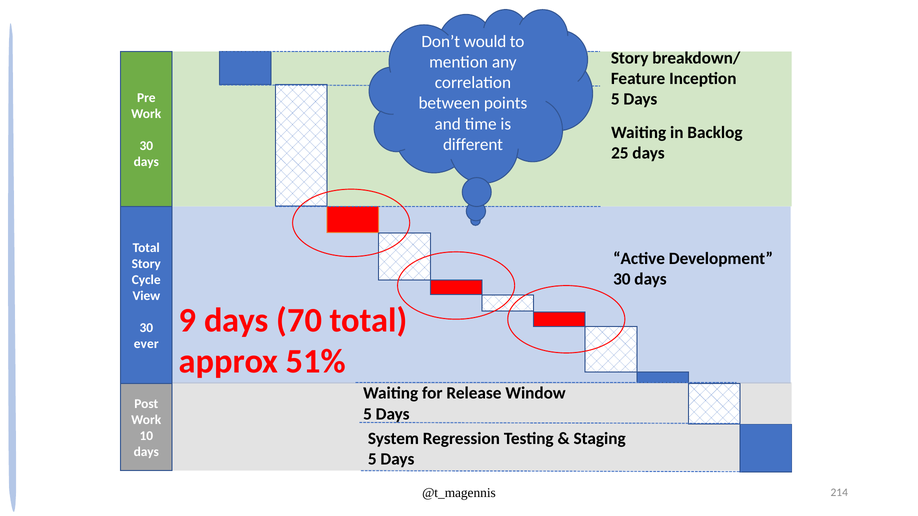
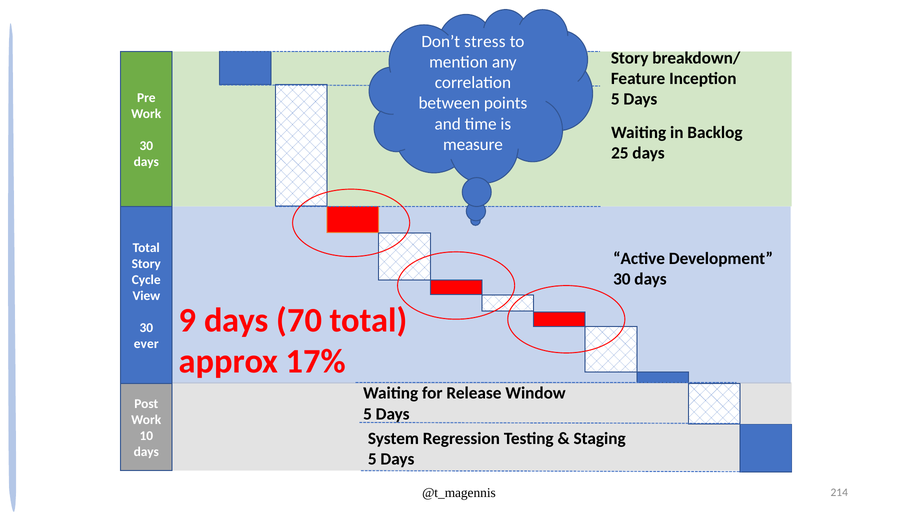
would: would -> stress (485, 41)
different: different -> measure (473, 145)
51%: 51% -> 17% (316, 362)
